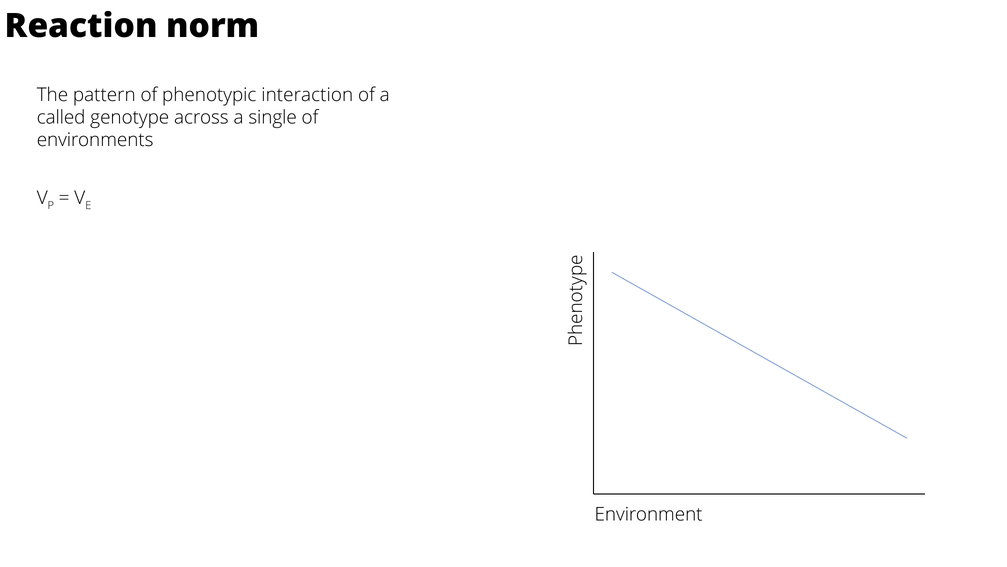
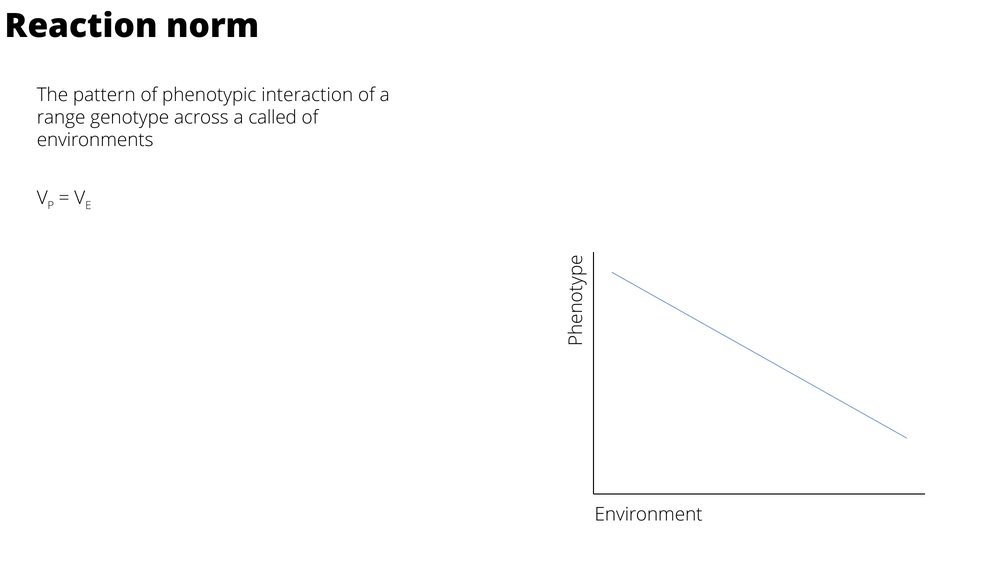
called: called -> range (61, 117)
single: single -> called (273, 117)
